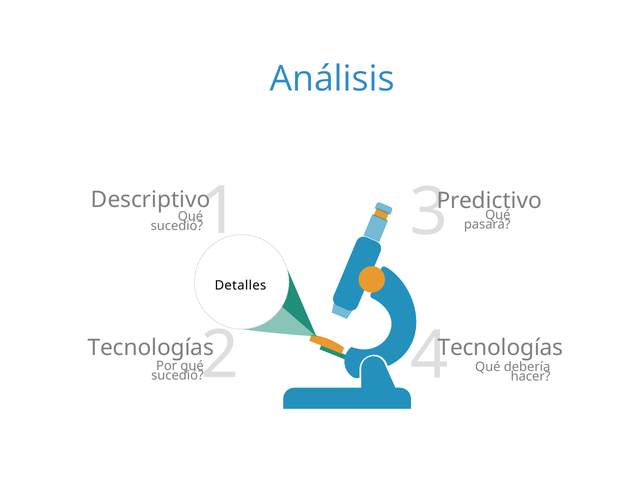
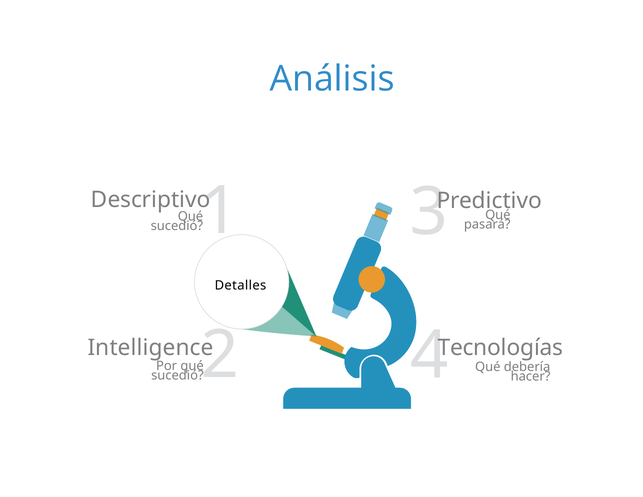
Tecnologías: Tecnologías -> Intelligence (151, 348)
